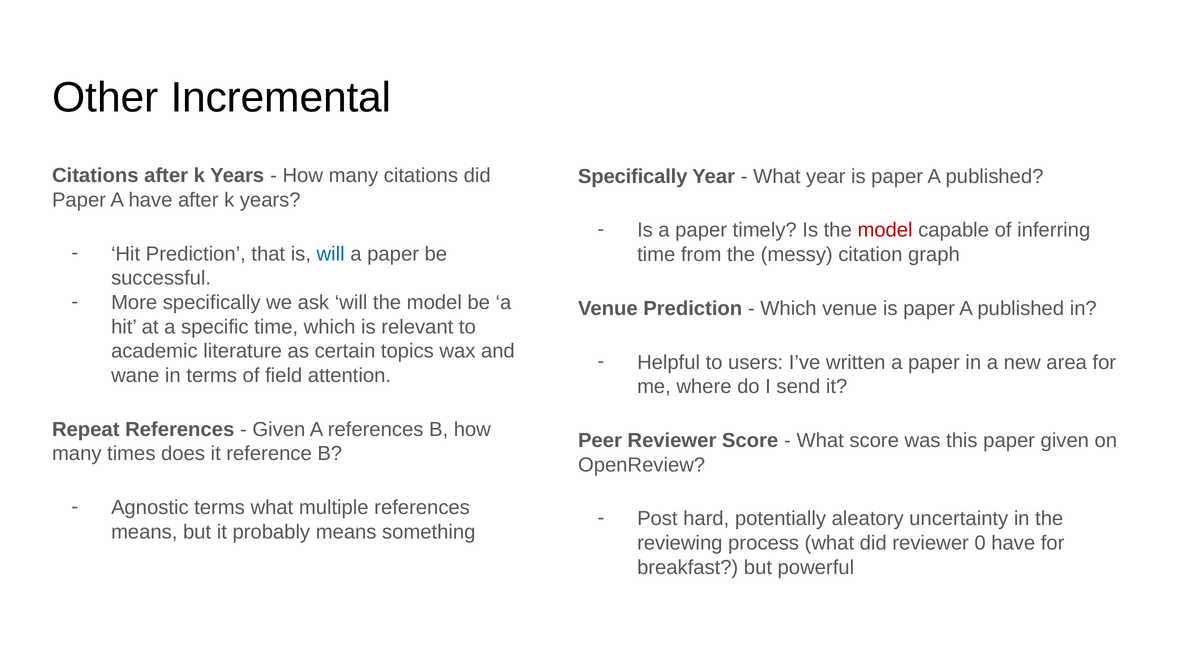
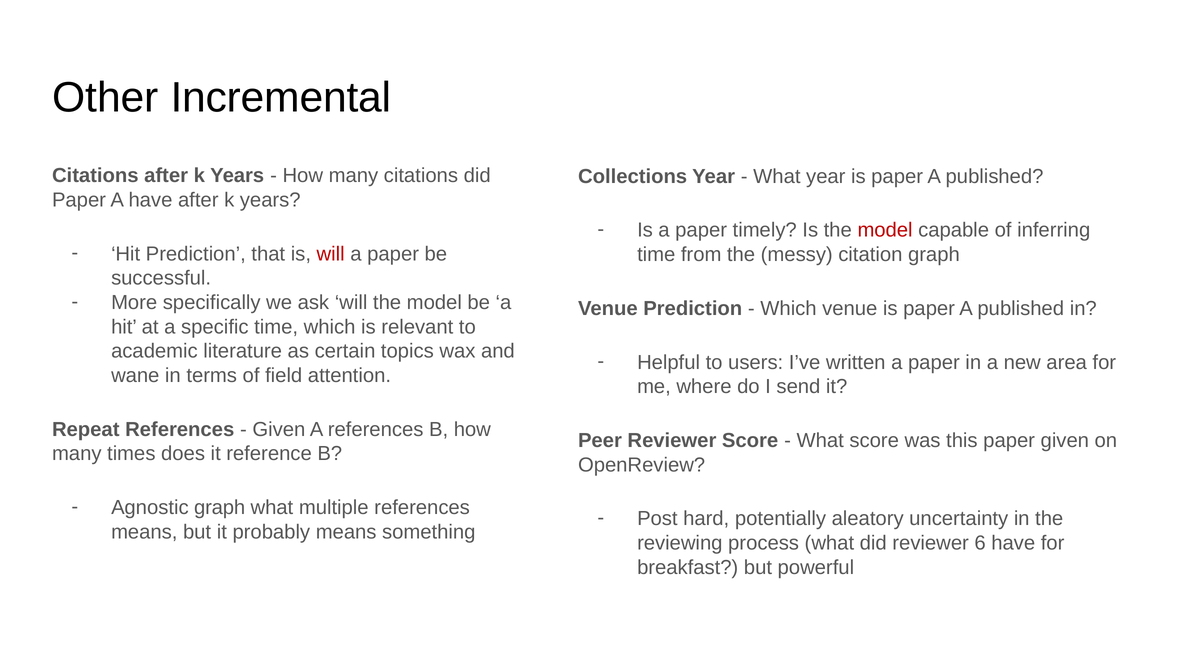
Specifically: Specifically -> Collections (633, 176)
will colour: blue -> red (331, 254)
Agnostic terms: terms -> graph (220, 508)
0: 0 -> 6 (980, 543)
